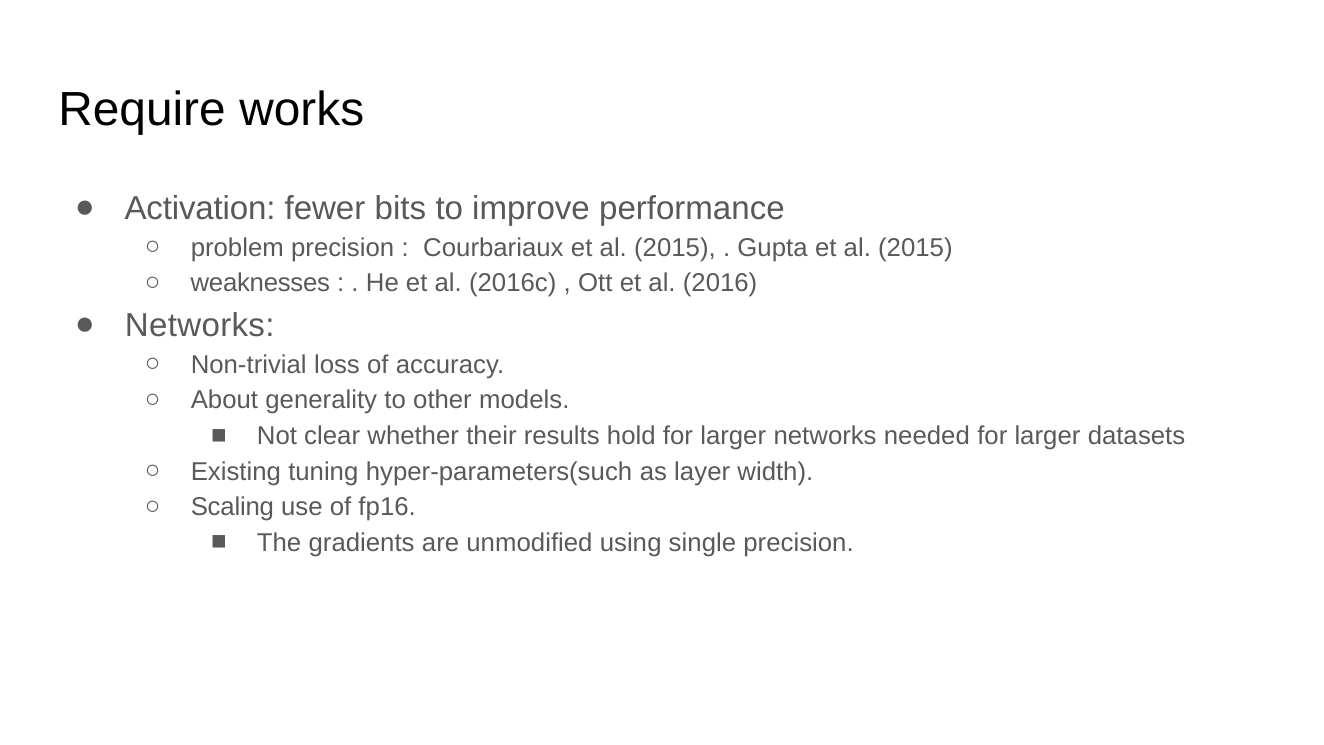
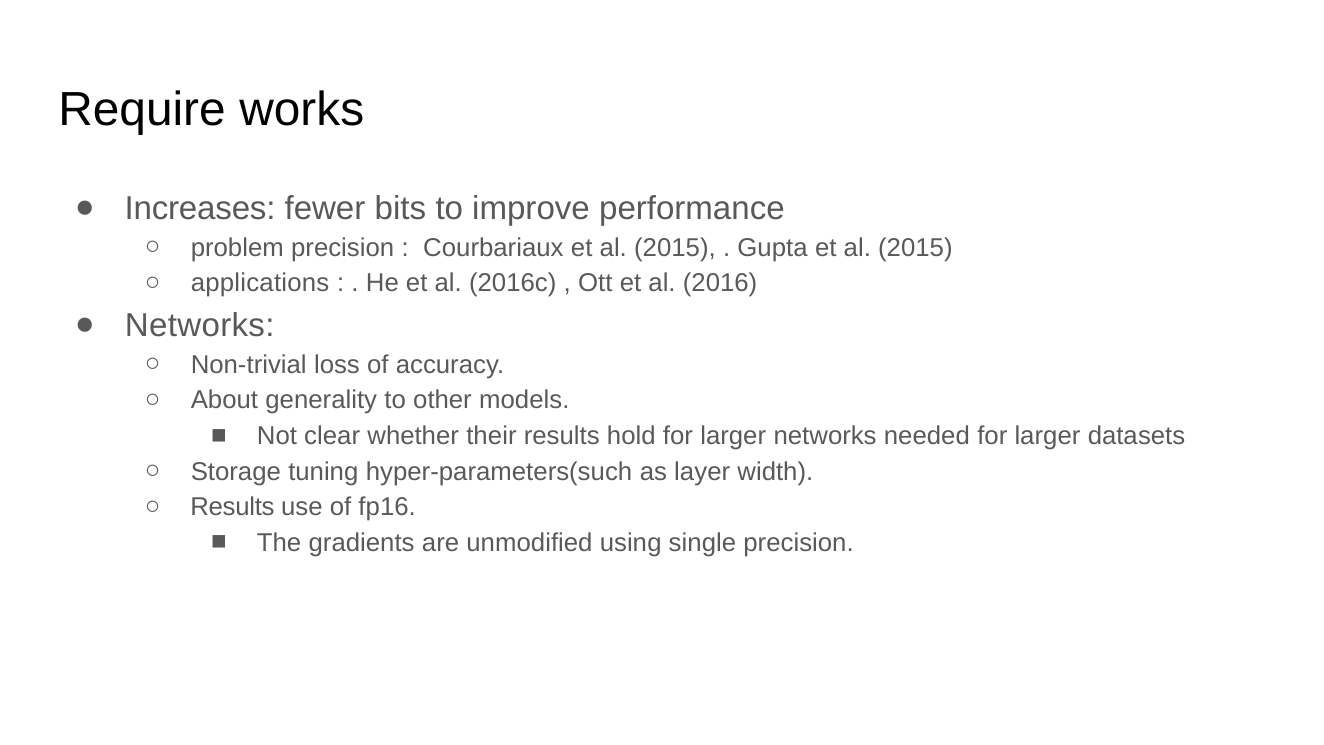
Activation: Activation -> Increases (200, 208)
weaknesses: weaknesses -> applications (260, 283)
Existing: Existing -> Storage (236, 471)
Scaling: Scaling -> Results (232, 507)
